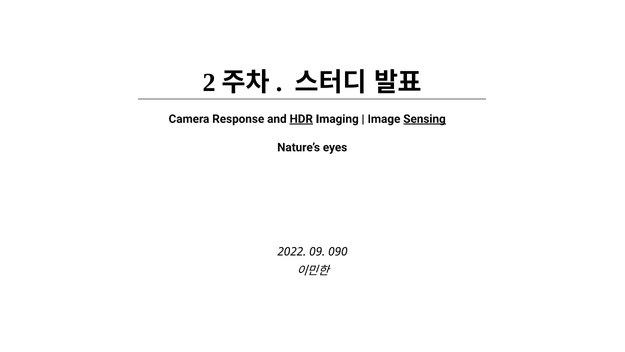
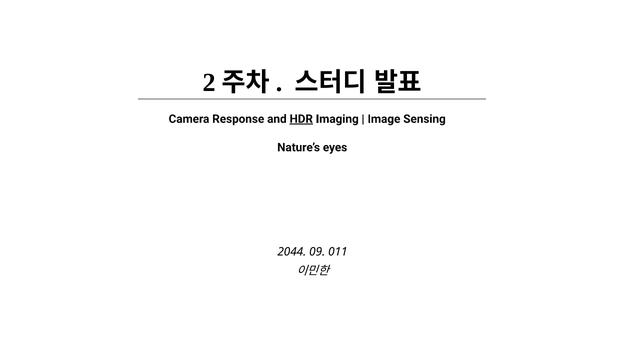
Sensing underline: present -> none (425, 119)
2022: 2022 -> 2044 (292, 252)
090: 090 -> 011 (338, 252)
